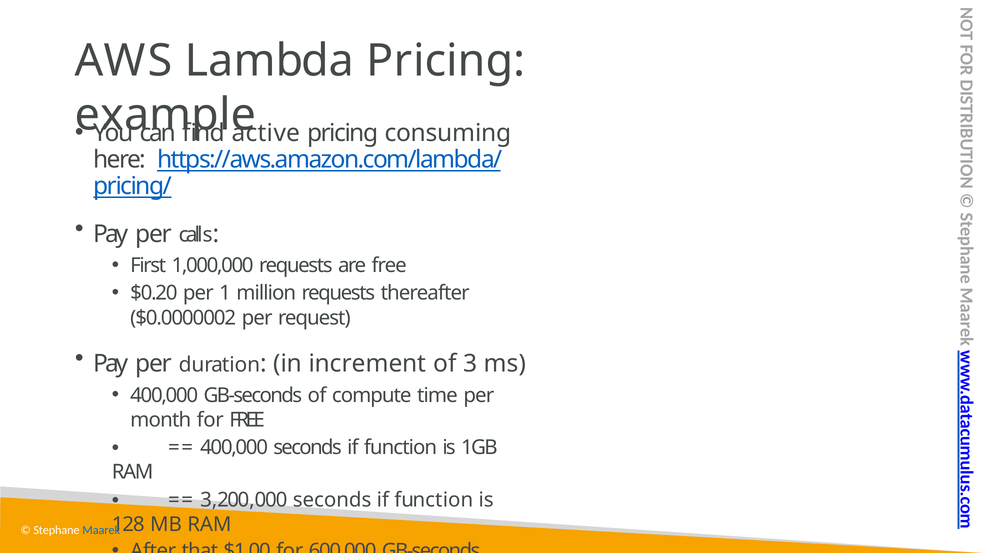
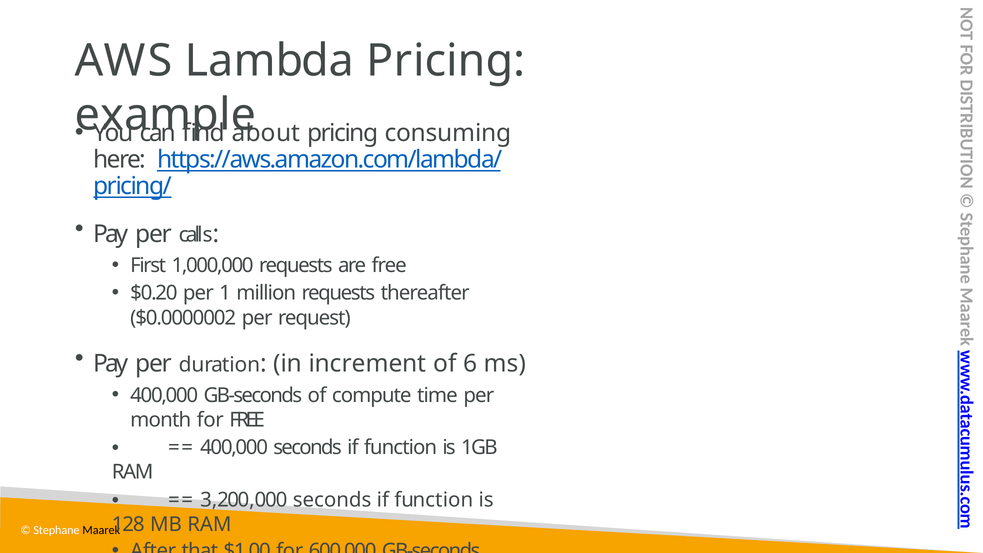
active: active -> about (266, 133)
3: 3 -> 6 (470, 364)
Maarek colour: blue -> black (101, 530)
